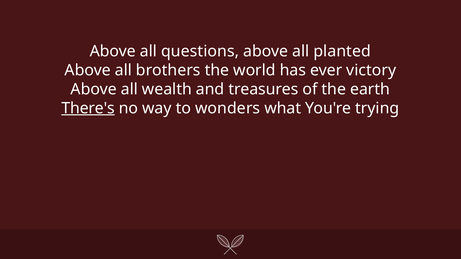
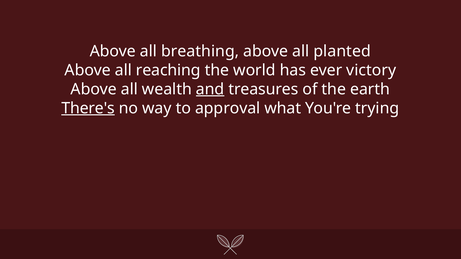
questions: questions -> breathing (200, 51)
brothers: brothers -> reaching (168, 70)
and underline: none -> present (210, 89)
wonders: wonders -> approval (228, 108)
